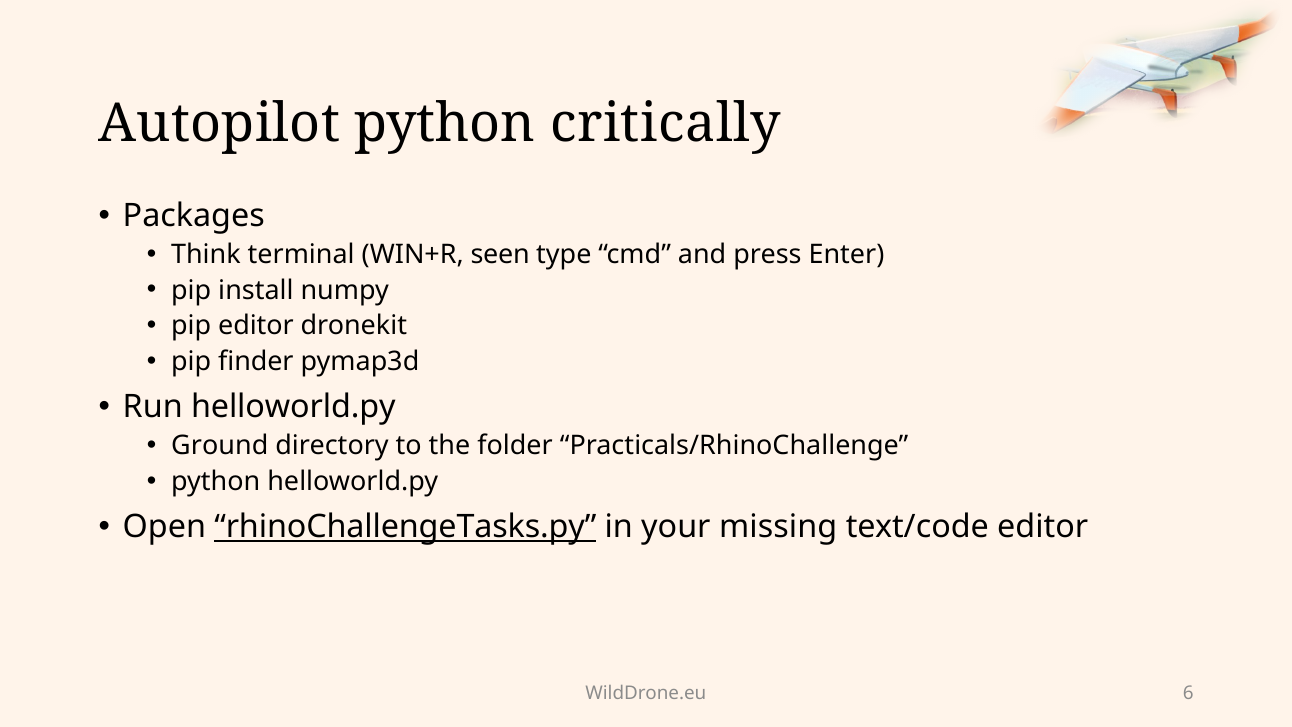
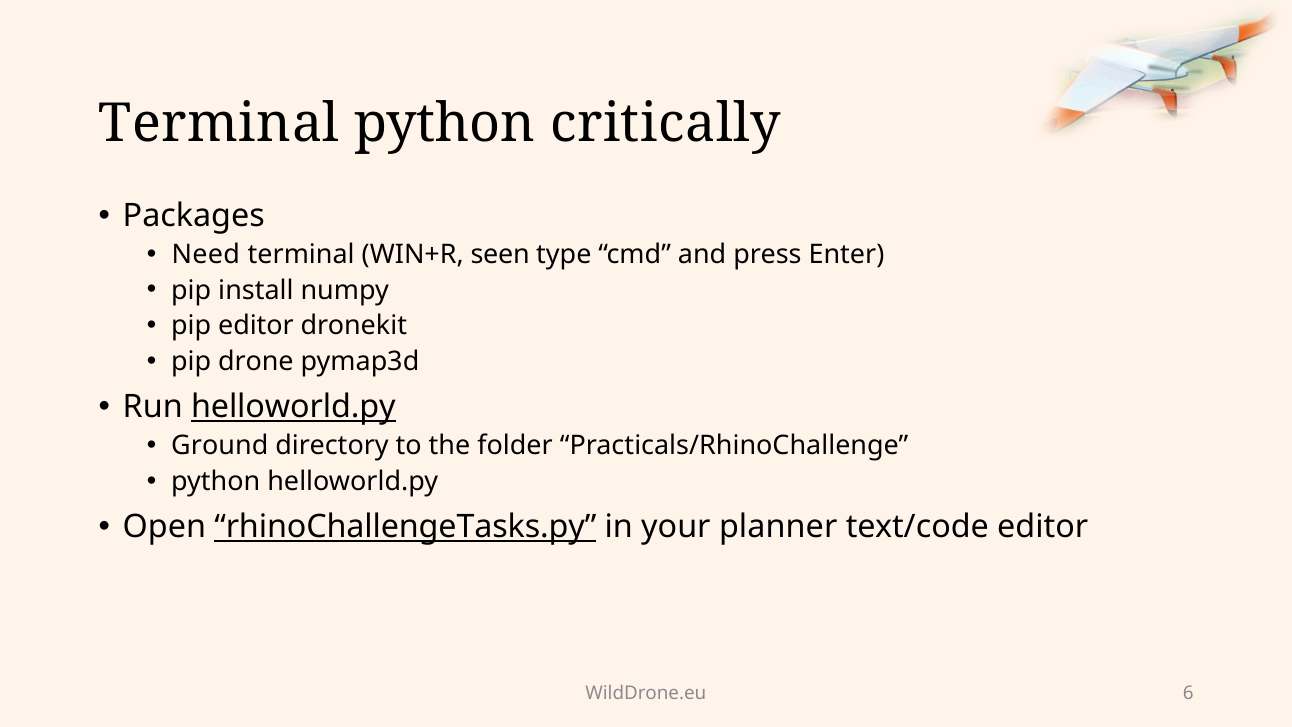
Autopilot: Autopilot -> Terminal (219, 124)
Think: Think -> Need (206, 254)
finder: finder -> drone (256, 362)
helloworld.py underline: none -> present (293, 407)
missing: missing -> planner (778, 527)
